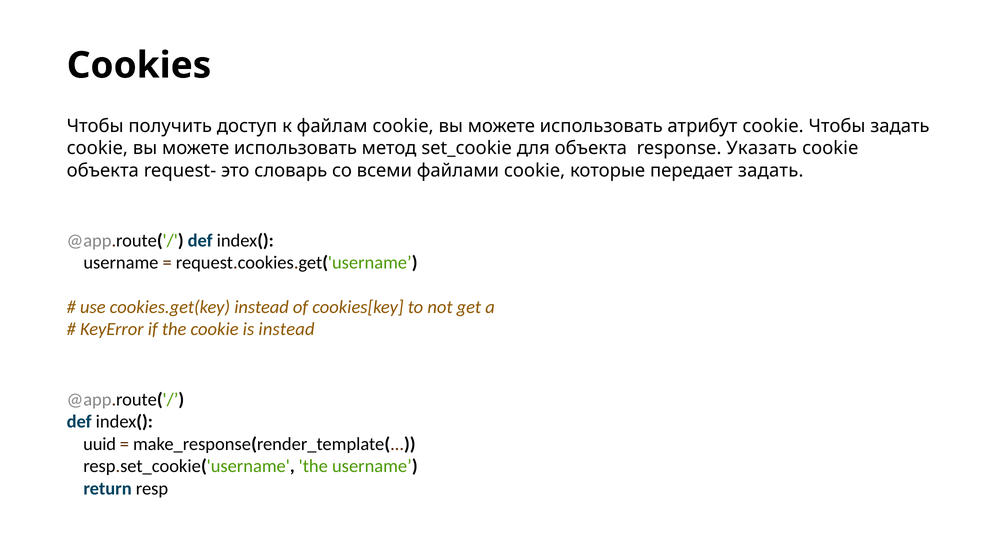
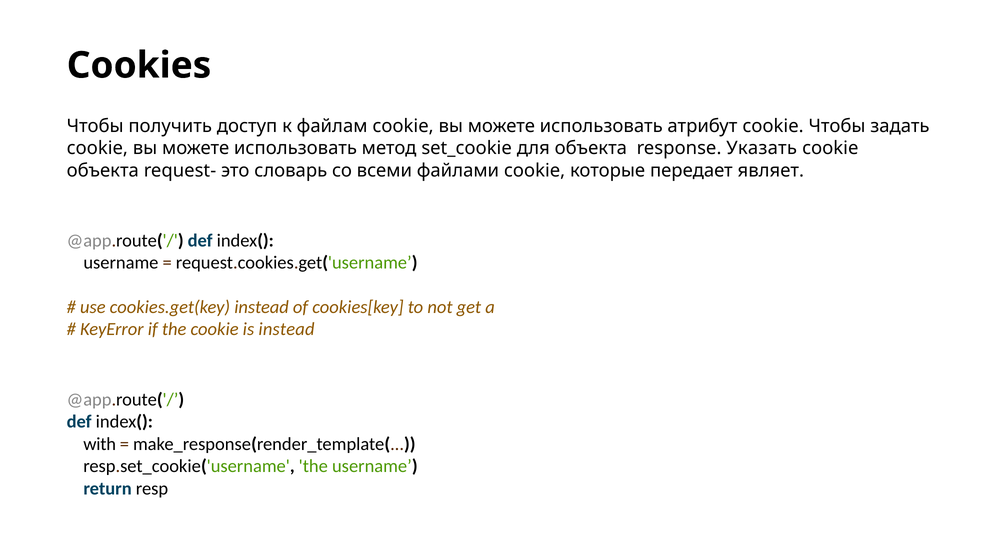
передает задать: задать -> являет (771, 171)
uuid: uuid -> with (100, 444)
